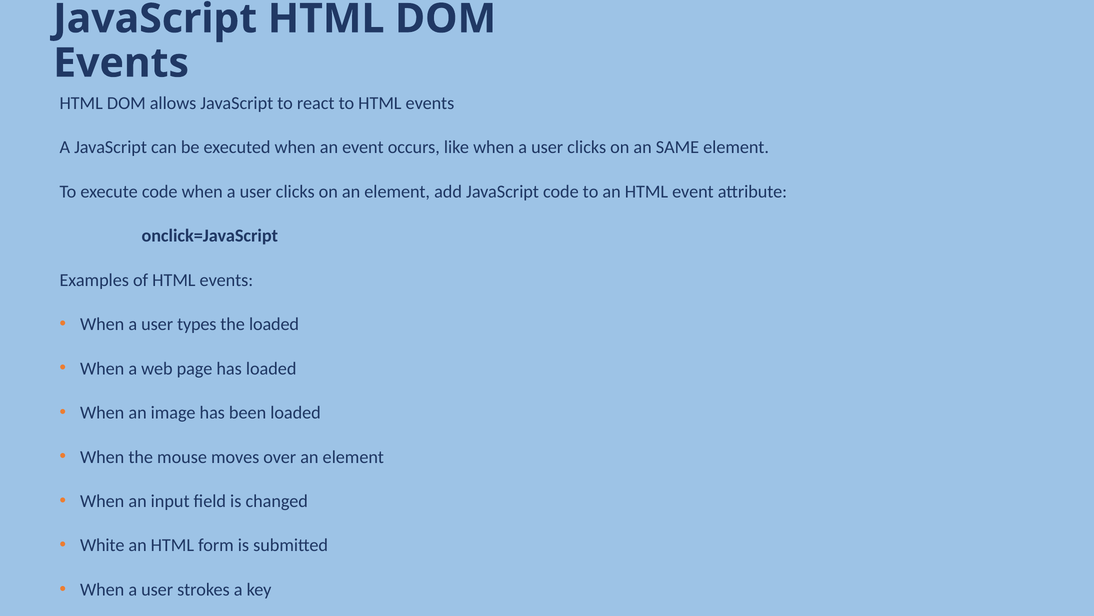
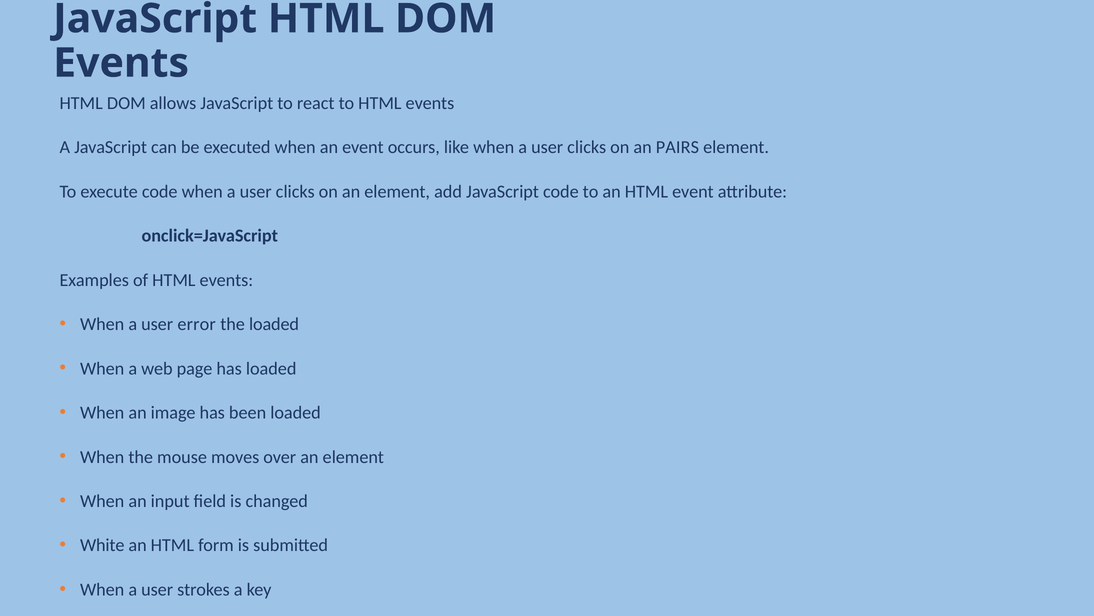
SAME: SAME -> PAIRS (677, 147)
types: types -> error (197, 324)
